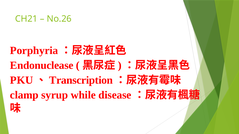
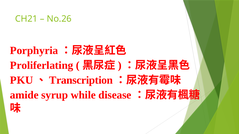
Endonuclease: Endonuclease -> Proliferlating (42, 66)
clamp: clamp -> amide (24, 95)
